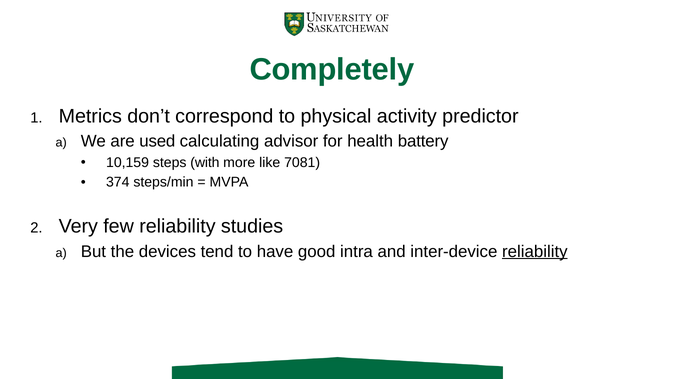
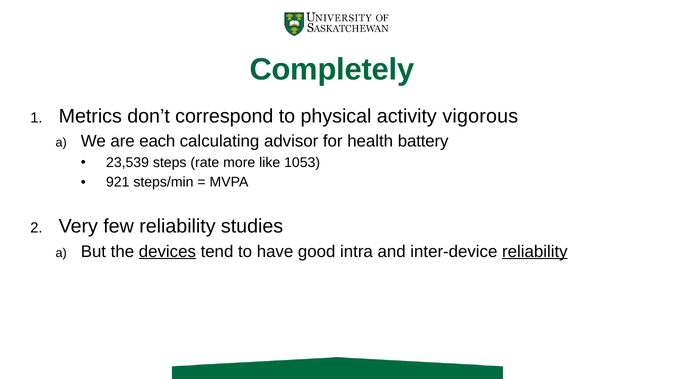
predictor: predictor -> vigorous (480, 116)
used: used -> each (157, 141)
10,159: 10,159 -> 23,539 (128, 163)
with: with -> rate (205, 163)
7081: 7081 -> 1053 (302, 163)
374: 374 -> 921 (118, 182)
devices underline: none -> present (167, 252)
